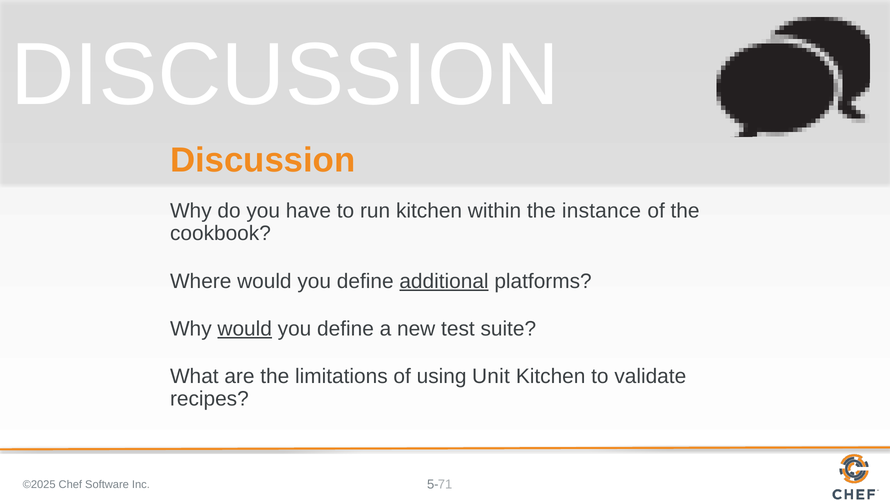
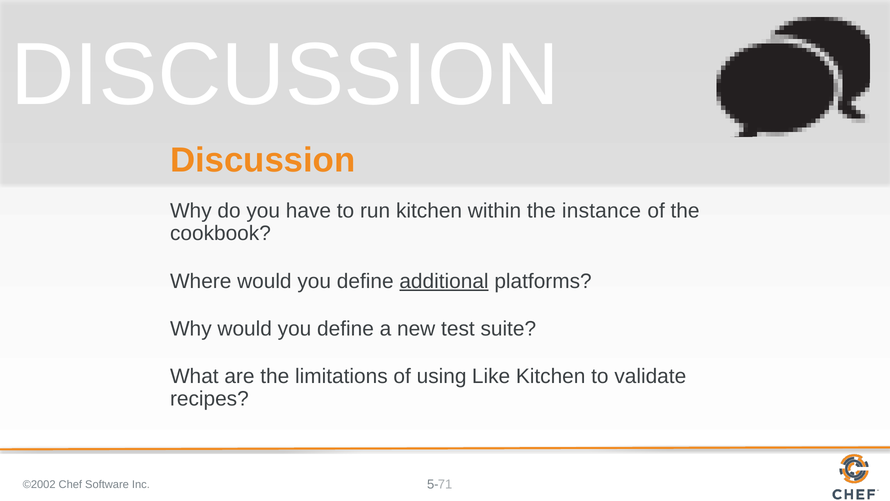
would underline: present -> none (245, 329)
Unit: Unit -> Like (491, 376)
©2025: ©2025 -> ©2002 (39, 484)
